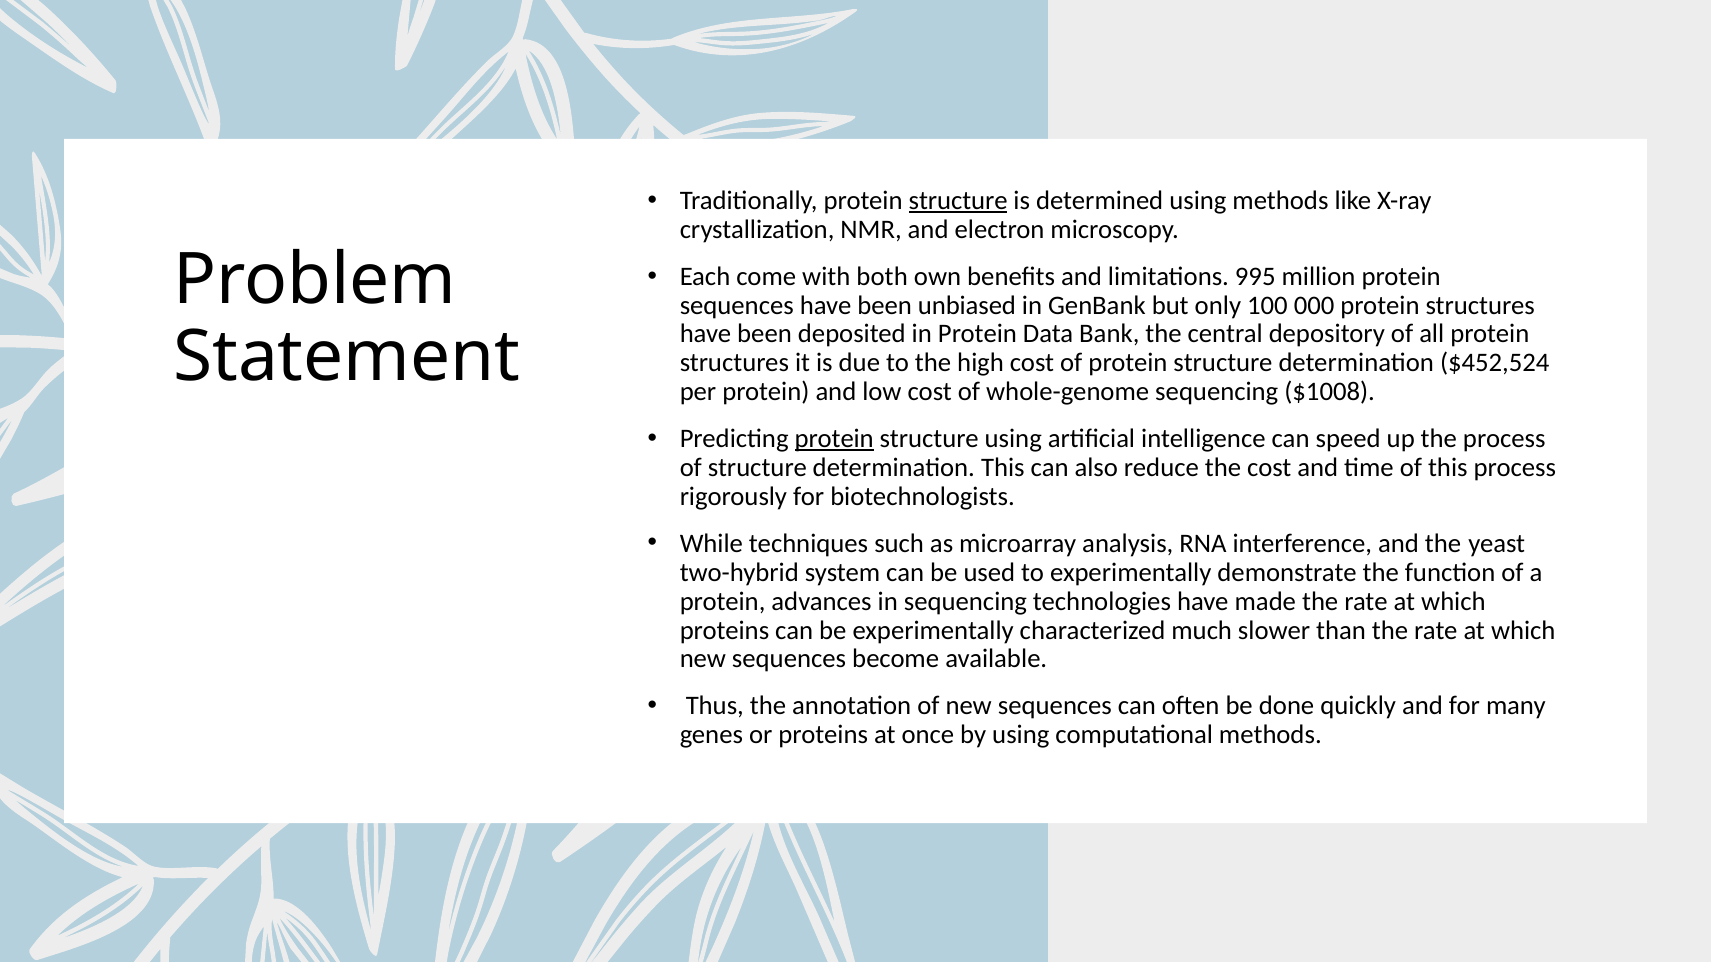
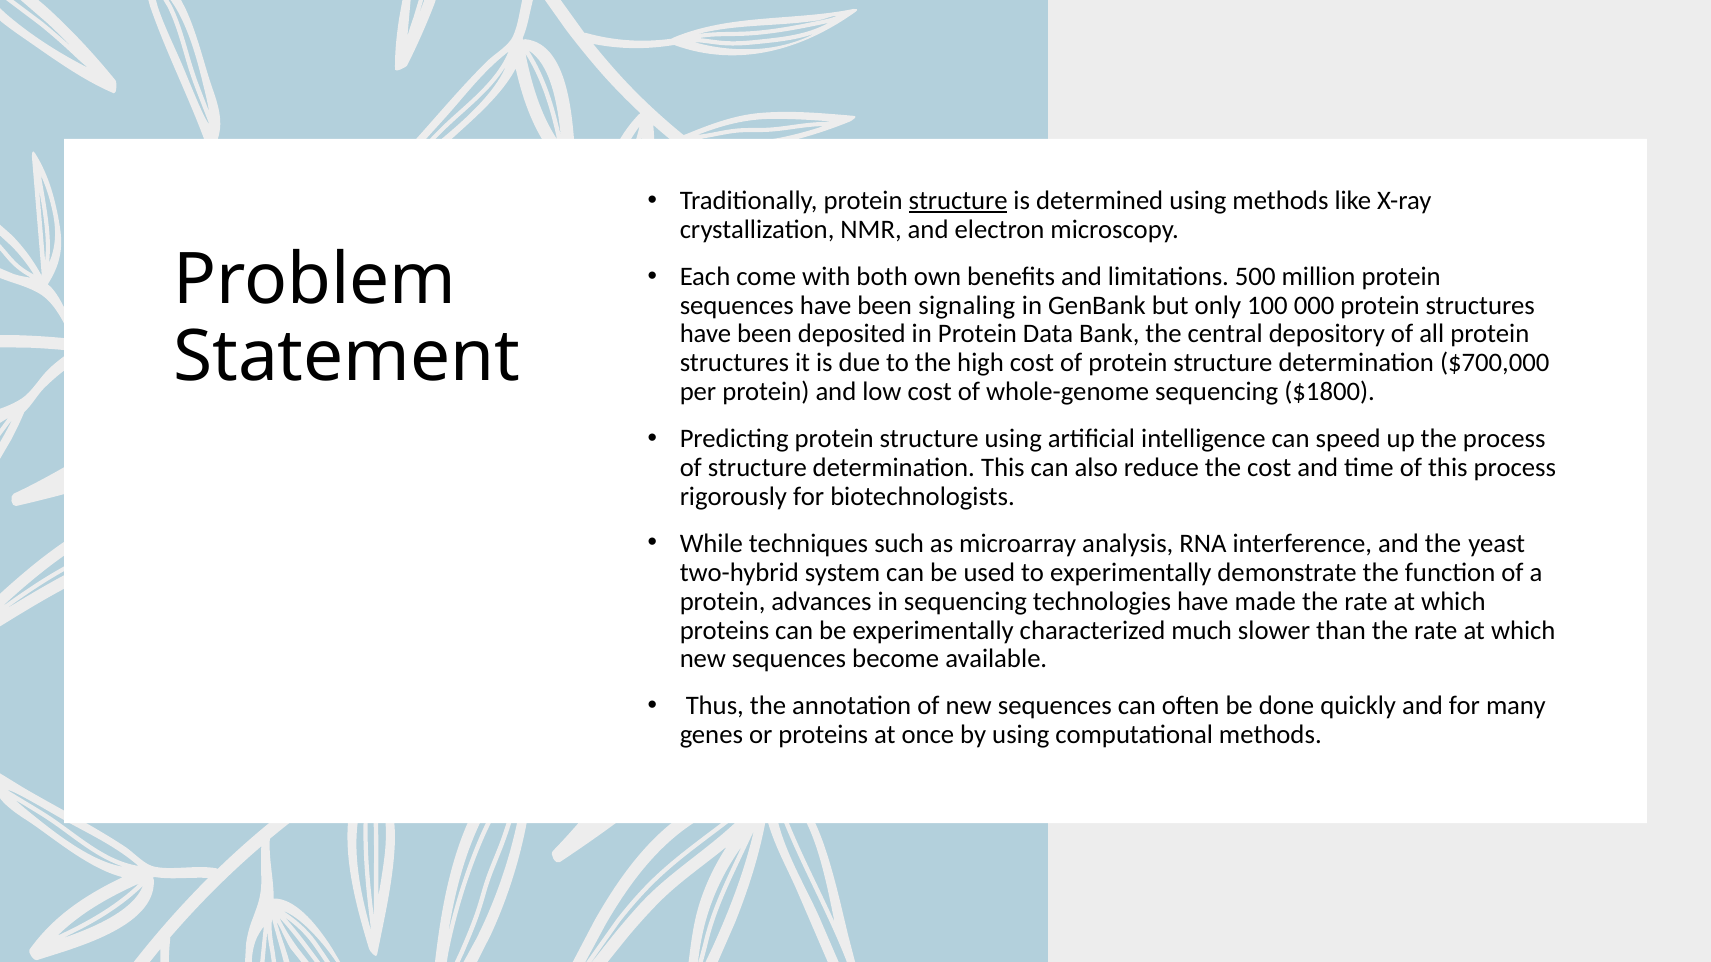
995: 995 -> 500 (1255, 276)
unbiased: unbiased -> signaling (967, 305)
$452,524: $452,524 -> $700,000 (1495, 363)
$1008: $1008 -> $1800 (1330, 392)
protein underline: present -> none (834, 439)
